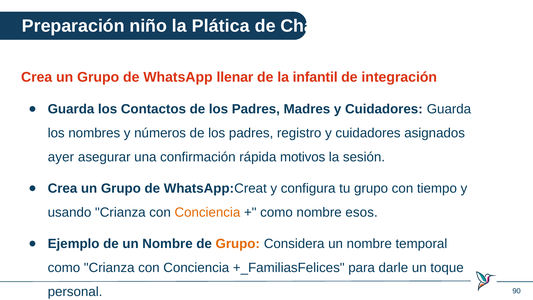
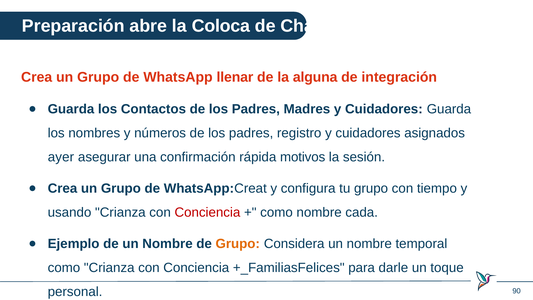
niño: niño -> abre (148, 26)
Plática: Plática -> Coloca (221, 26)
infantil: infantil -> alguna (315, 77)
Conciencia colour: orange -> red (207, 212)
esos: esos -> cada (362, 212)
